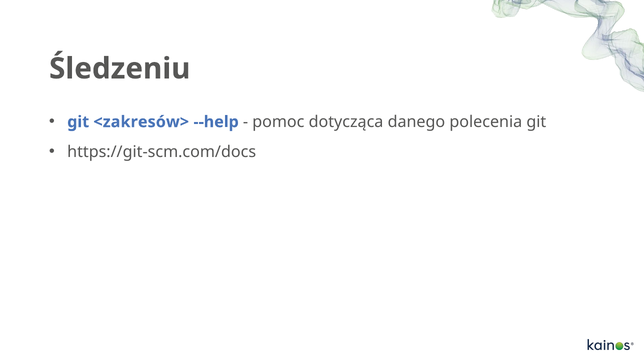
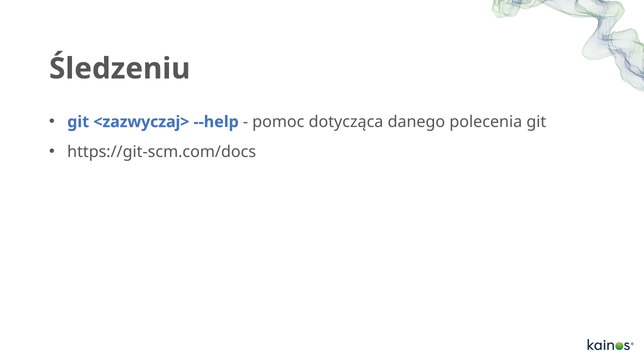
<zakresów>: <zakresów> -> <zazwyczaj> (141, 122)
